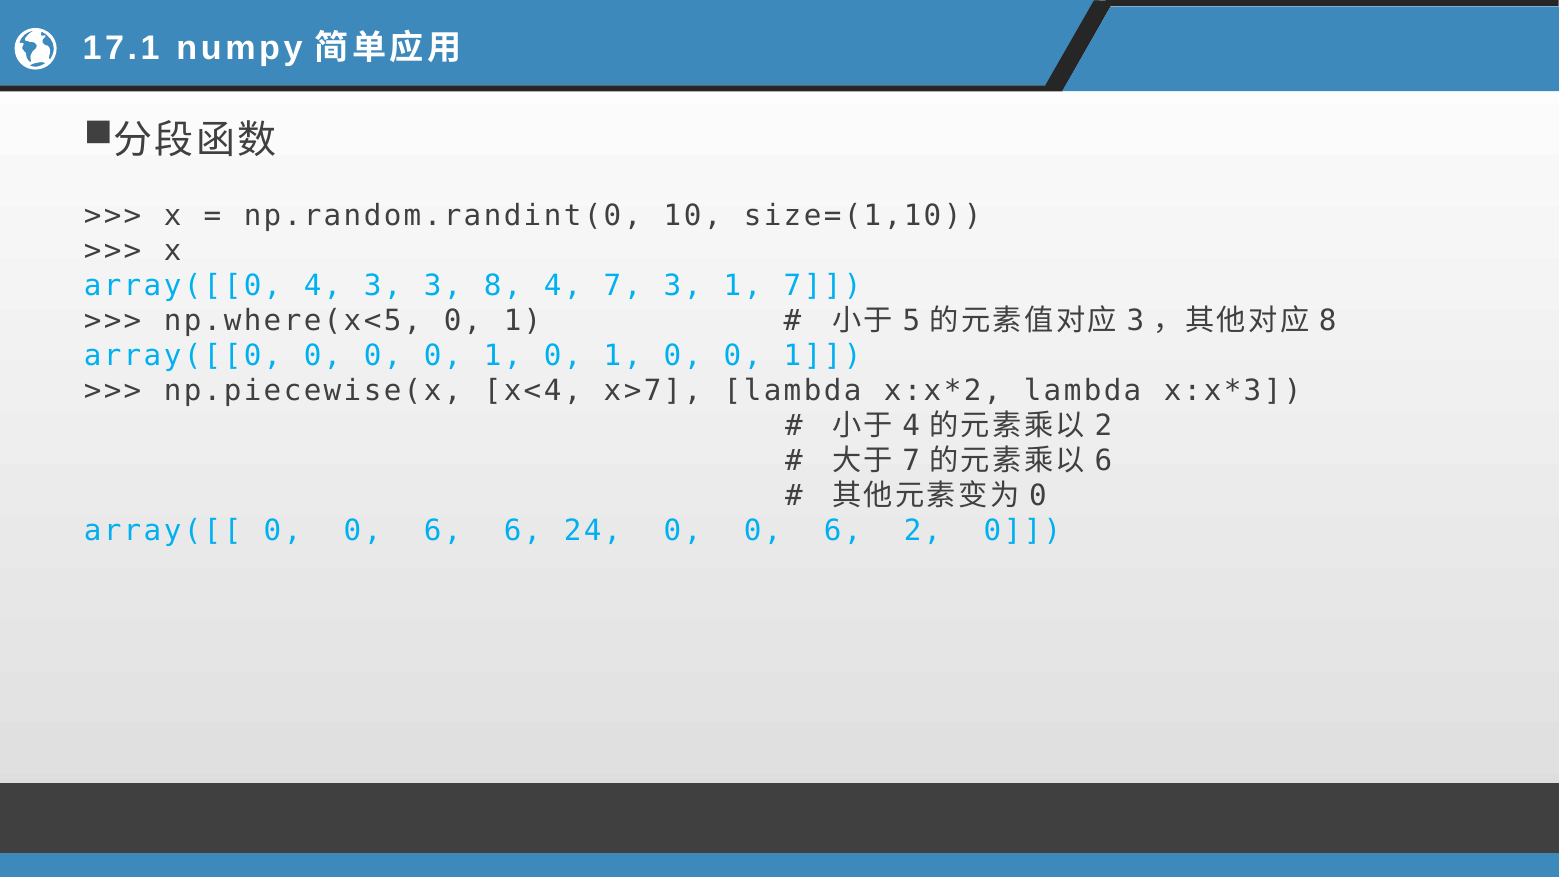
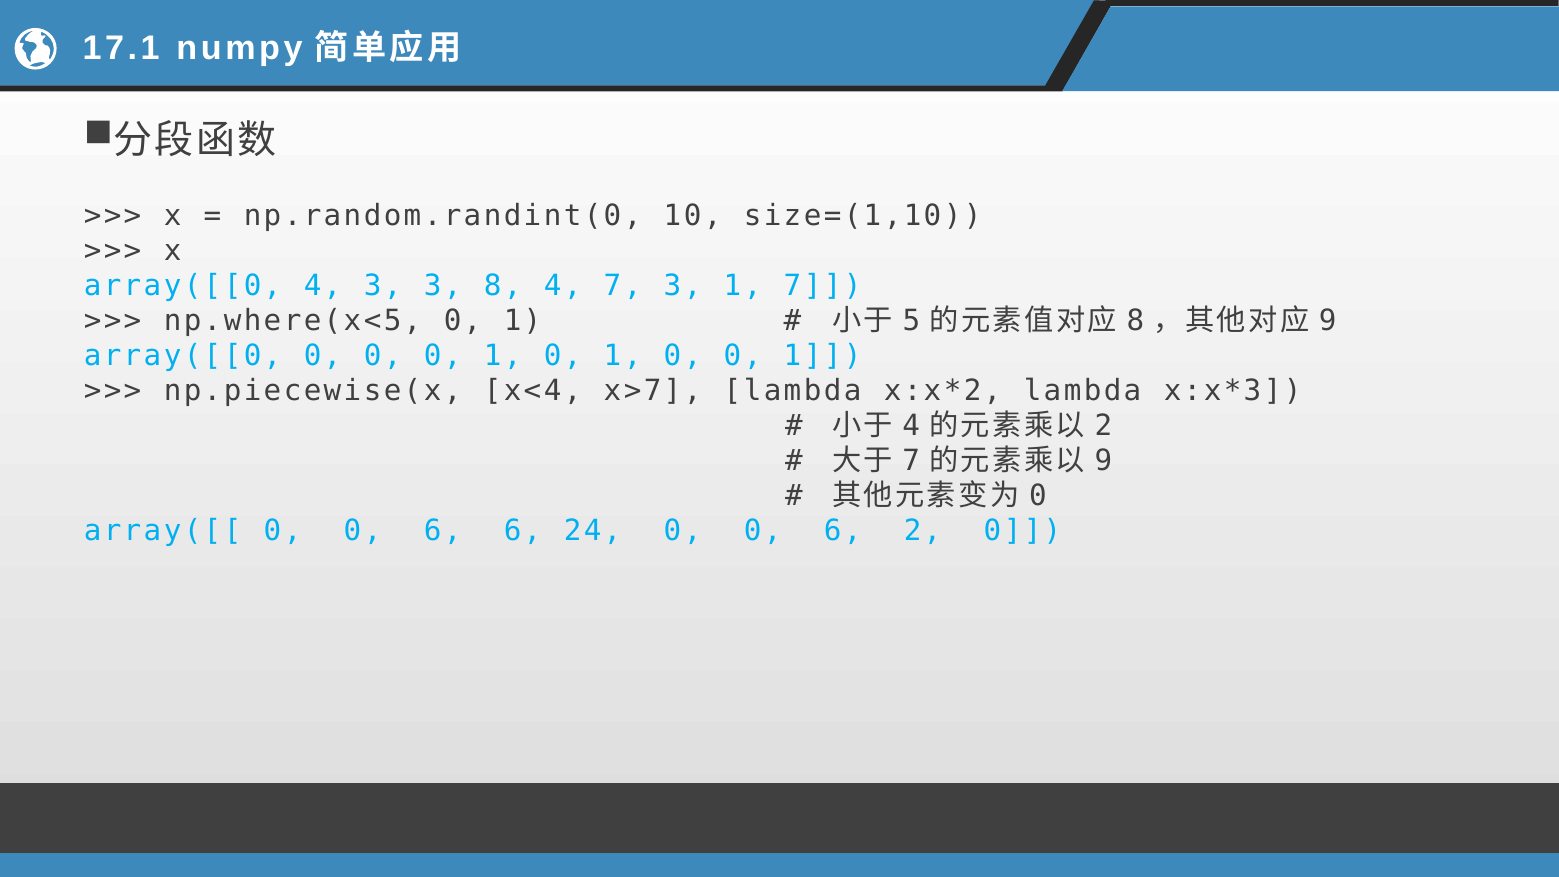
3: 3 -> 8 (1135, 321)
8: 8 -> 9 (1328, 321)
6: 6 -> 9 (1103, 461)
